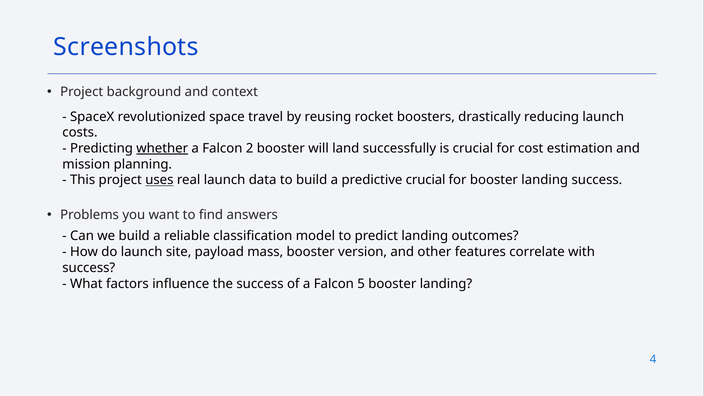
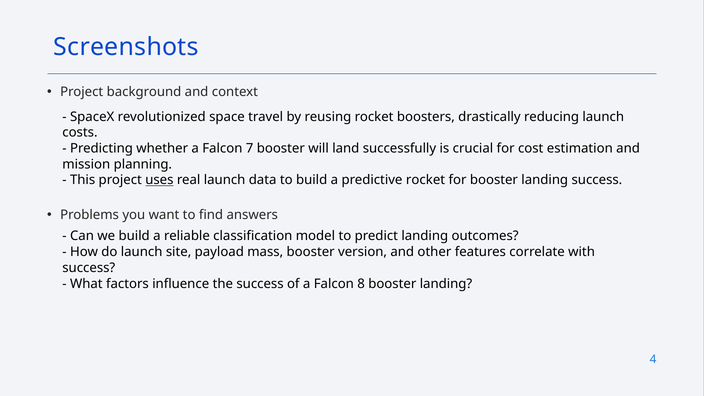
whether underline: present -> none (162, 148)
2: 2 -> 7 (250, 148)
predictive crucial: crucial -> rocket (426, 180)
5: 5 -> 8 (361, 284)
